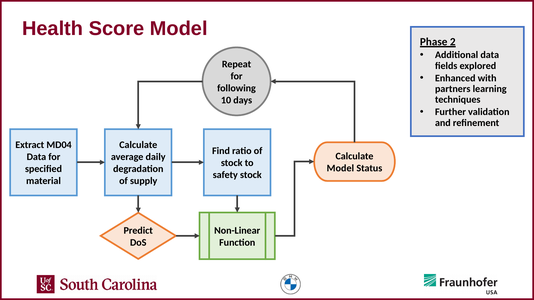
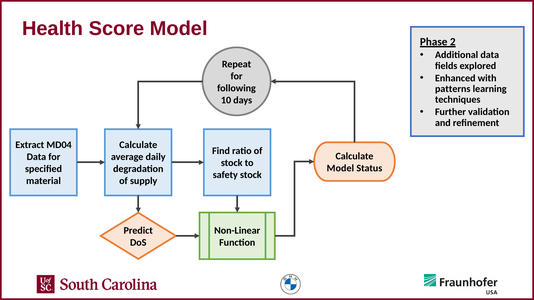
partners: partners -> patterns (453, 89)
